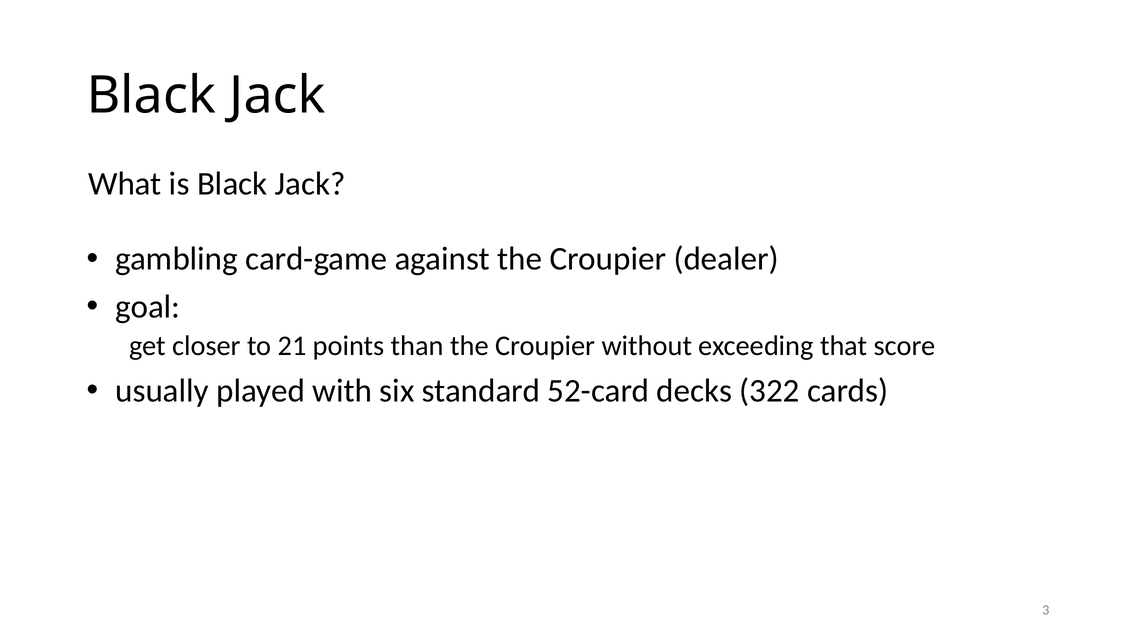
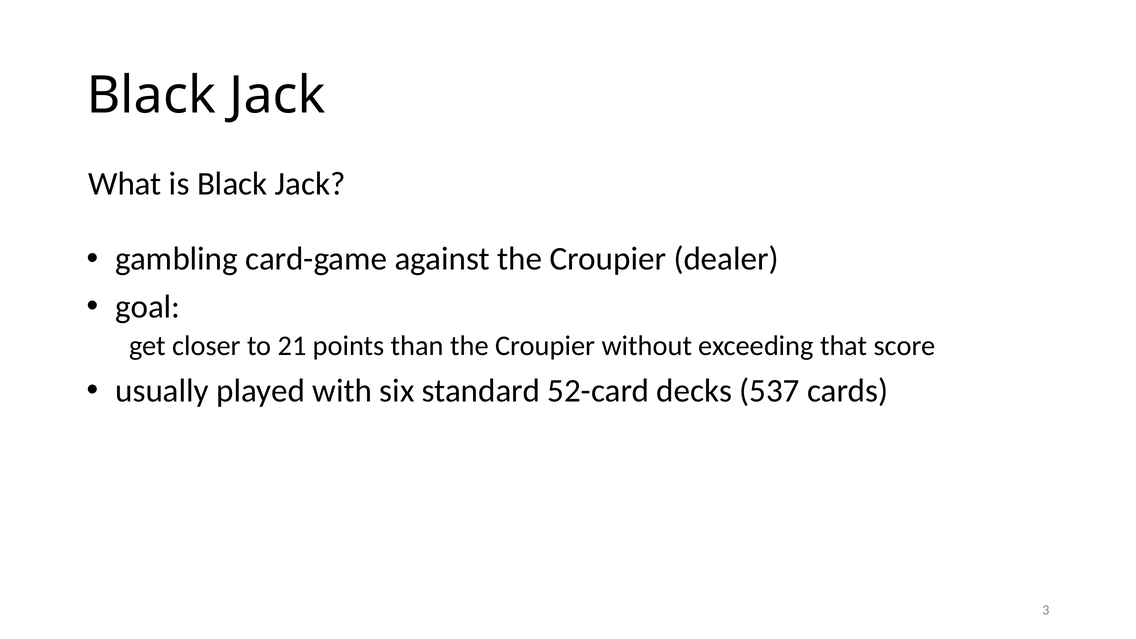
322: 322 -> 537 (770, 391)
